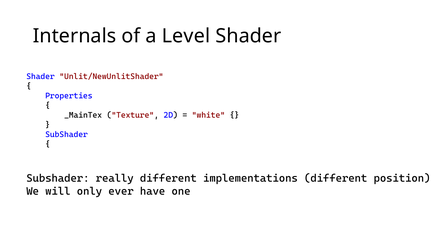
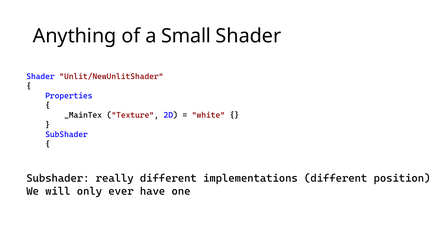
Internals: Internals -> Anything (75, 36)
Level: Level -> Small (186, 36)
